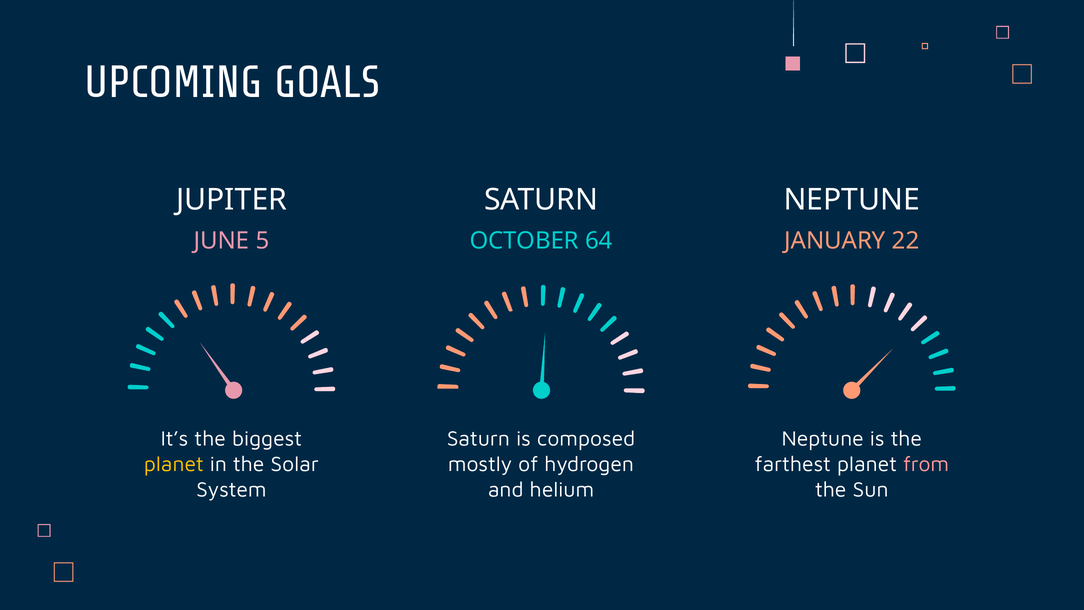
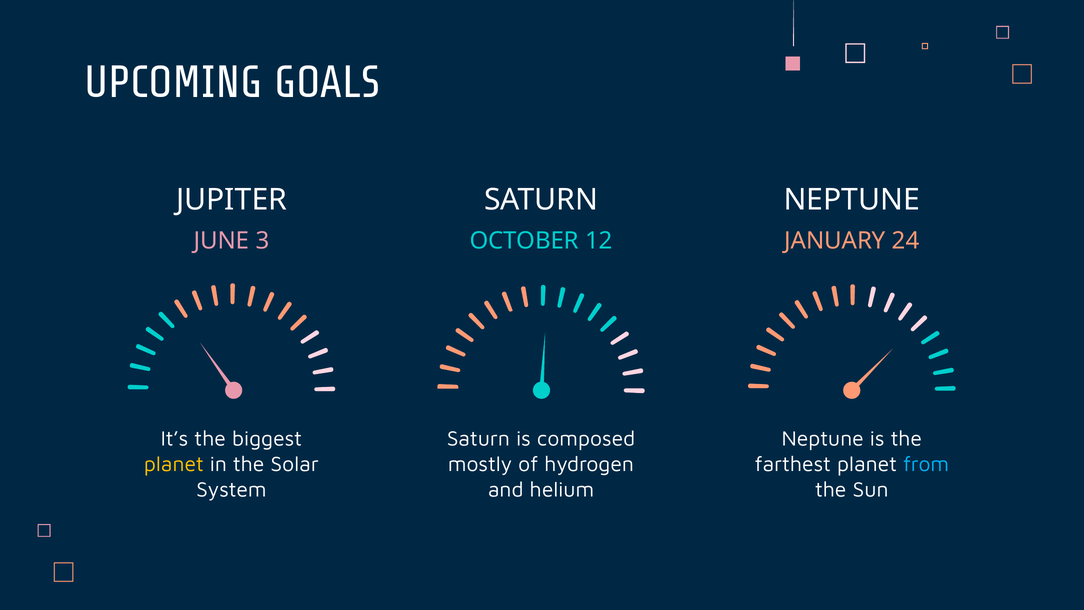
5: 5 -> 3 (262, 241)
64: 64 -> 12 (599, 241)
22: 22 -> 24 (906, 241)
from colour: pink -> light blue (926, 464)
